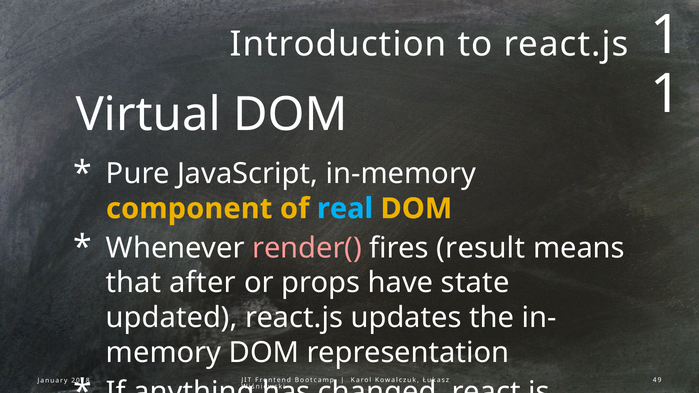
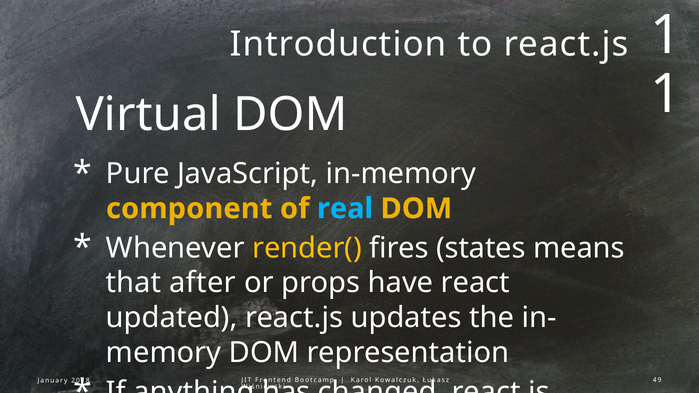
render( colour: pink -> yellow (307, 248)
result: result -> states (481, 248)
state: state -> react (475, 283)
